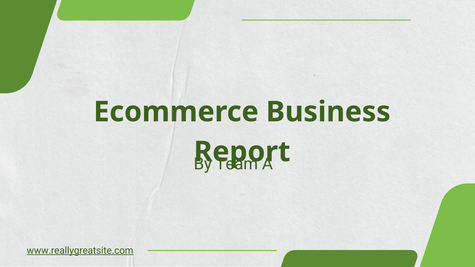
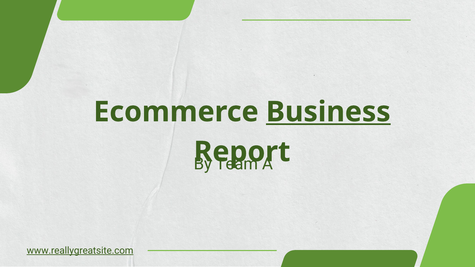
Business underline: none -> present (328, 112)
